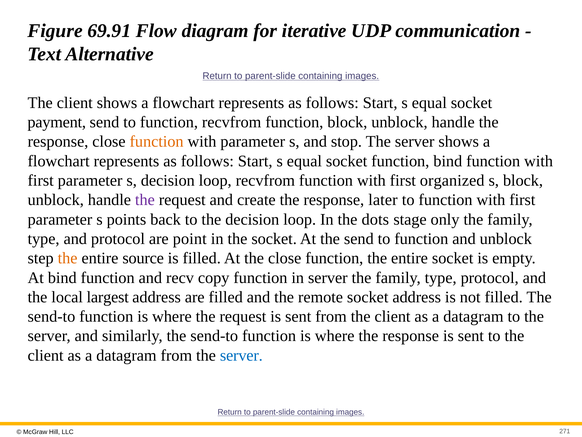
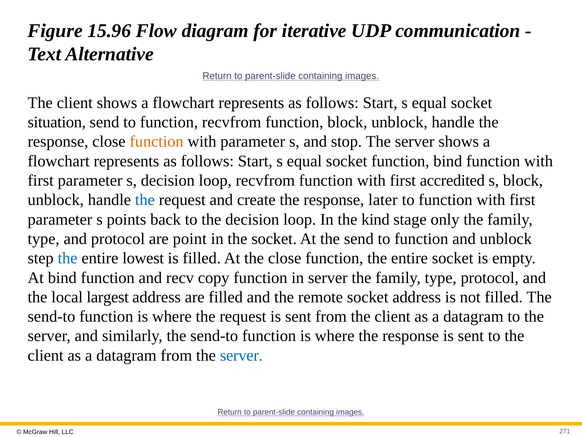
69.91: 69.91 -> 15.96 (109, 31)
payment: payment -> situation (57, 122)
organized: organized -> accredited (452, 180)
the colour: purple -> blue (145, 200)
dots: dots -> kind (375, 219)
the colour: orange -> blue (68, 258)
source: source -> lowest (143, 258)
